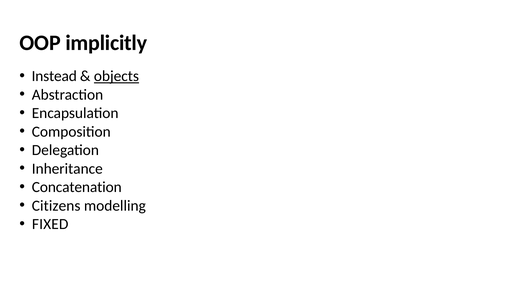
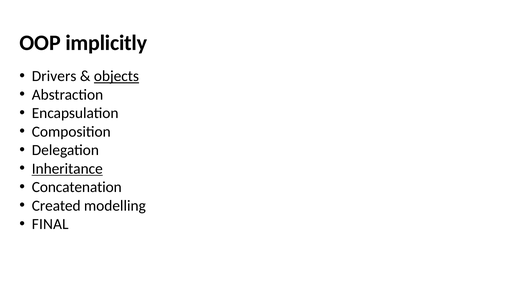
Instead: Instead -> Drivers (54, 76)
Inheritance underline: none -> present (67, 168)
Citizens: Citizens -> Created (56, 205)
FIXED: FIXED -> FINAL (50, 224)
